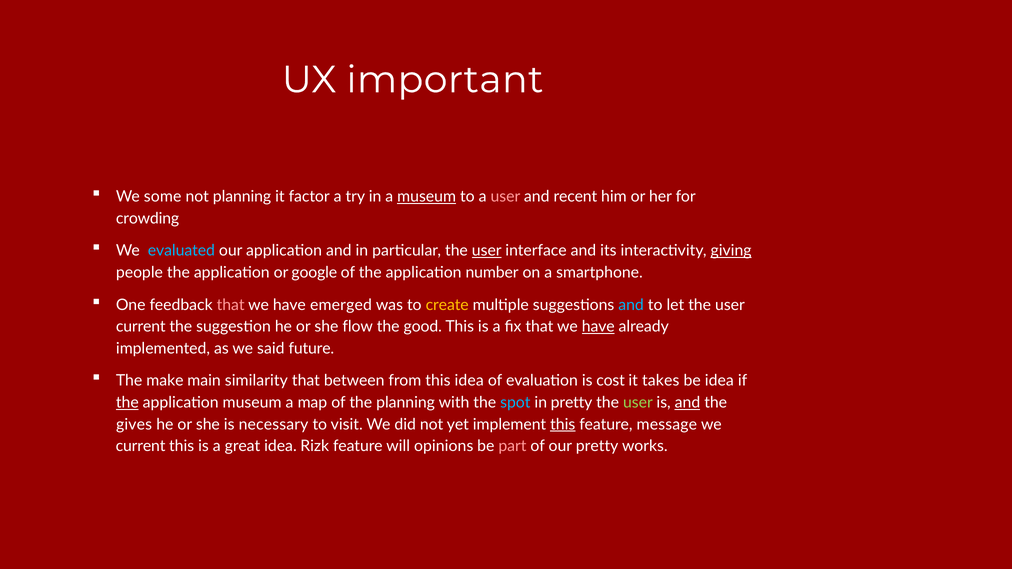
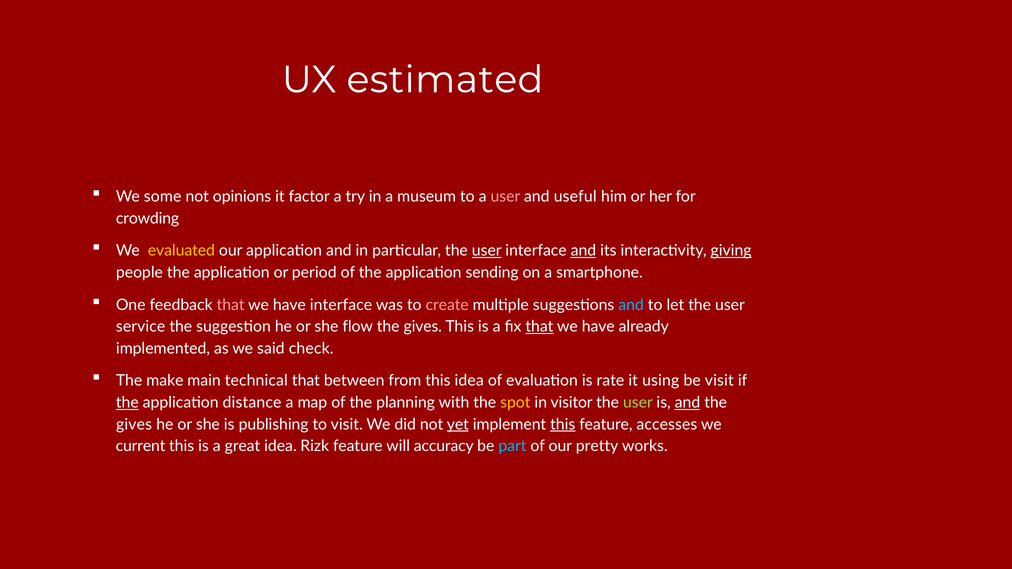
important: important -> estimated (445, 80)
not planning: planning -> opinions (242, 197)
museum underline: present -> none (427, 197)
recent: recent -> useful (575, 197)
evaluated colour: light blue -> yellow (181, 251)
and underline: none -> present (583, 251)
google: google -> period (314, 273)
number: number -> sending (492, 273)
have emerged: emerged -> interface (341, 305)
create colour: yellow -> pink (447, 305)
current: current -> service (141, 327)
good: good -> gives (423, 327)
that underline: none -> present (539, 327)
have underline: present -> none (598, 327)
future: future -> check (311, 349)
similarity: similarity -> technical (256, 381)
cost: cost -> rate (610, 381)
takes: takes -> using (661, 381)
be idea: idea -> visit (719, 381)
application museum: museum -> distance (252, 403)
spot colour: light blue -> yellow (515, 403)
in pretty: pretty -> visitor (572, 403)
necessary: necessary -> publishing (274, 425)
yet underline: none -> present (458, 425)
message: message -> accesses (667, 425)
opinions: opinions -> accuracy (444, 446)
part colour: pink -> light blue (512, 446)
